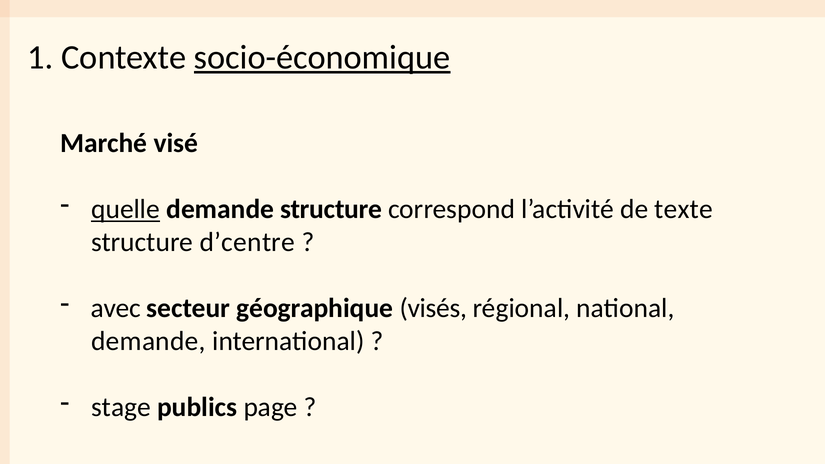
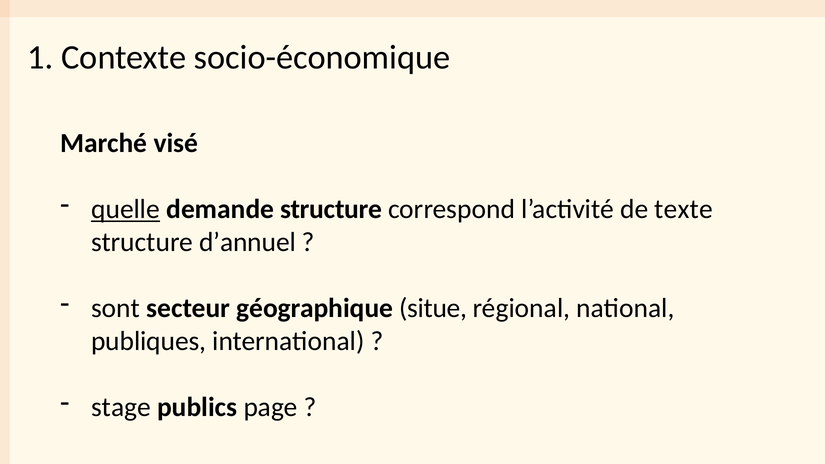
socio-économique underline: present -> none (322, 57)
d’centre: d’centre -> d’annuel (248, 242)
avec: avec -> sont (116, 308)
visés: visés -> situe (433, 308)
demande: demande -> publiques (149, 341)
